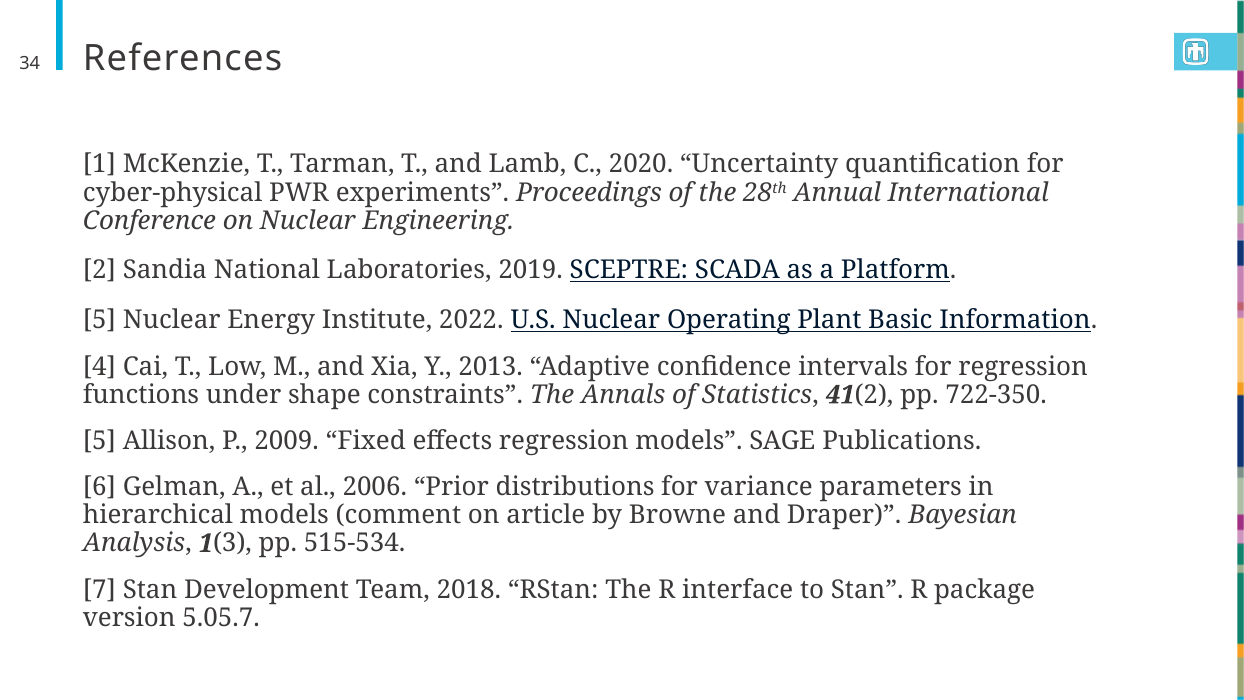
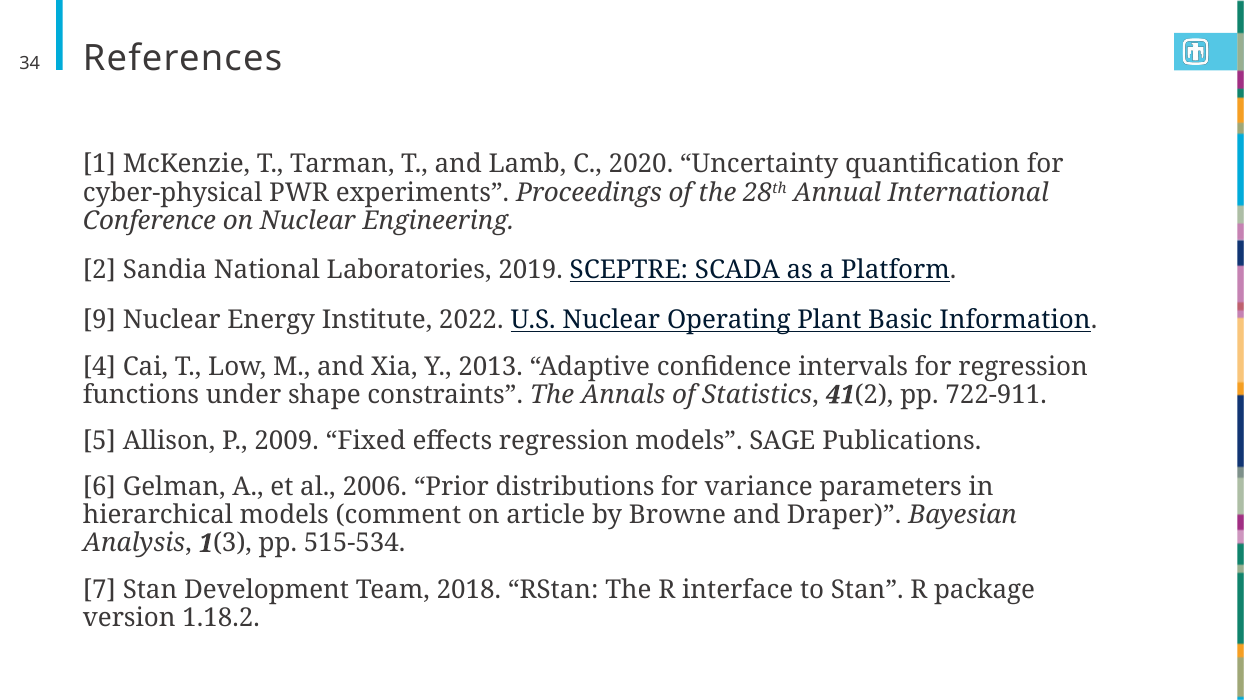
5: 5 -> 9 (99, 320)
722-350: 722-350 -> 722-911 (996, 395)
5.05.7: 5.05.7 -> 1.18.2 (221, 617)
